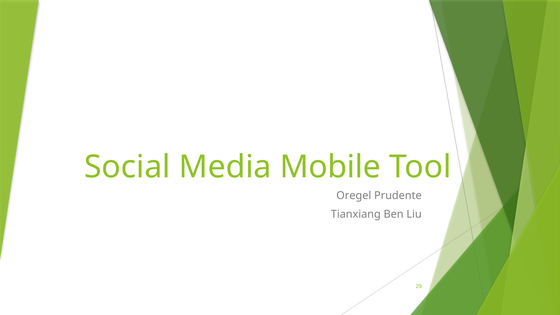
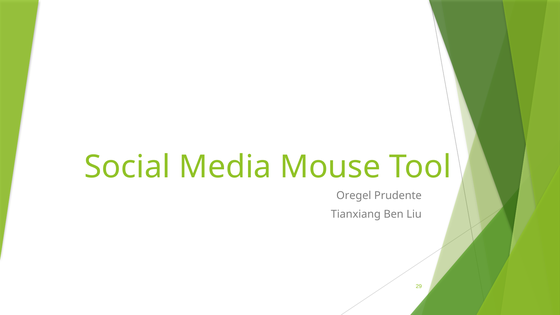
Mobile: Mobile -> Mouse (330, 167)
